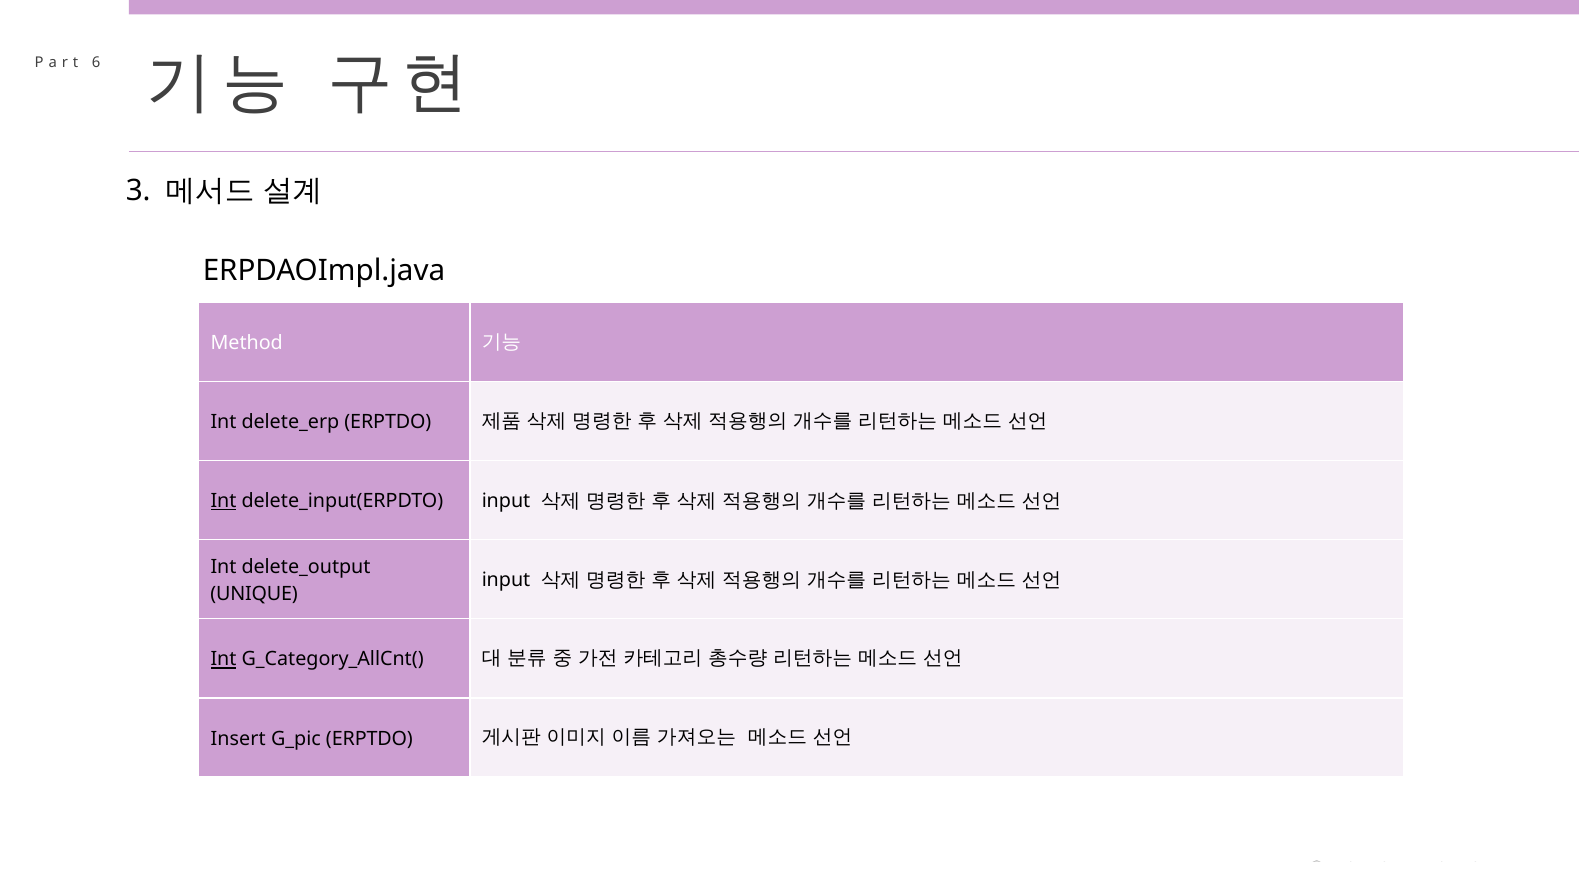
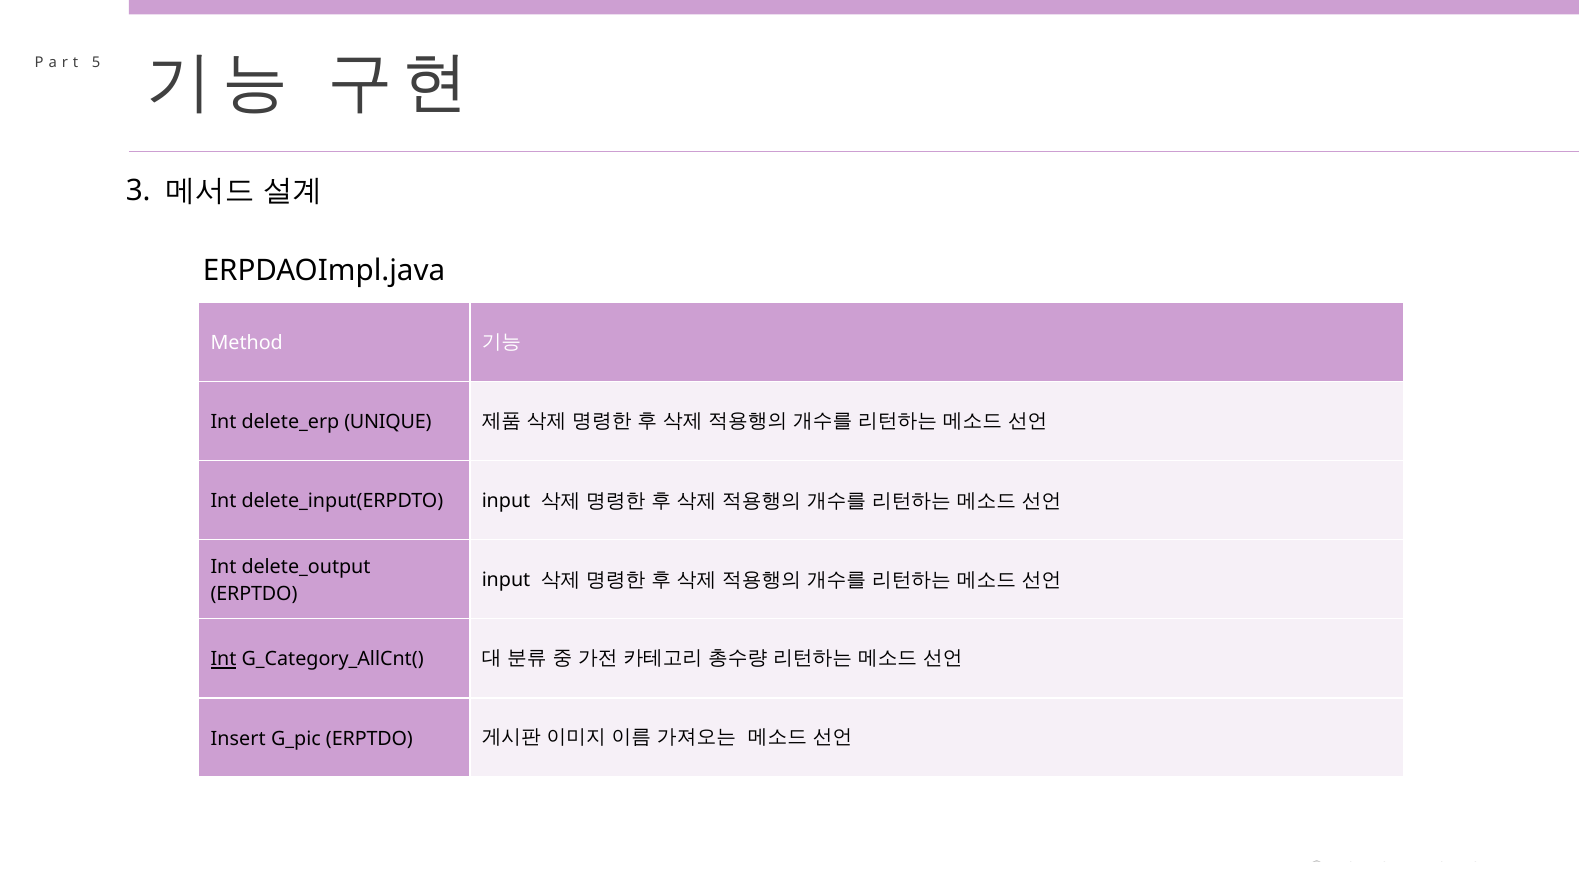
6: 6 -> 5 (96, 63)
ERPTDO: ERPTDO -> UNIQUE (388, 422)
Int underline: present -> none (223, 501)
UNIQUE: UNIQUE -> ERPTDO (254, 594)
